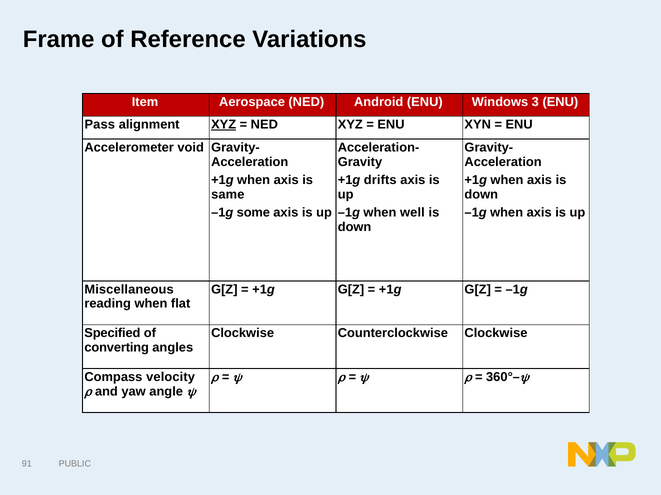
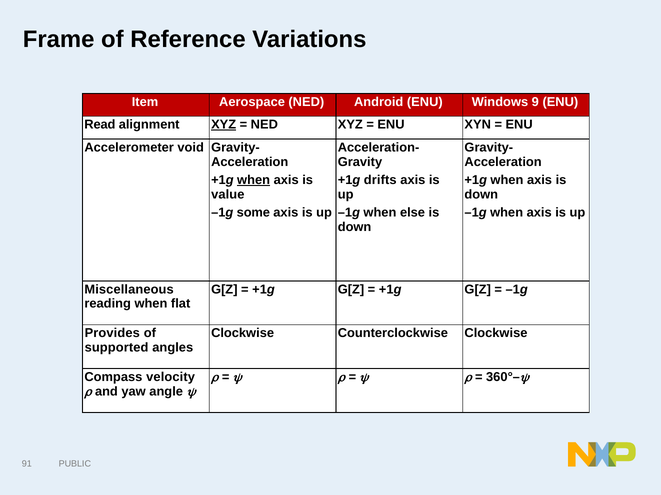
3: 3 -> 9 (535, 102)
Pass: Pass -> Read (100, 125)
when underline: none -> present (254, 180)
same: same -> value (228, 195)
well: well -> else (413, 213)
Specified: Specified -> Provides (112, 334)
converting: converting -> supported (117, 348)
